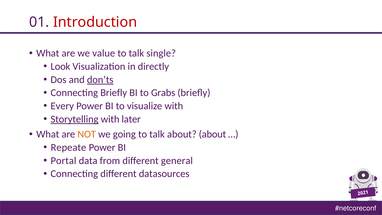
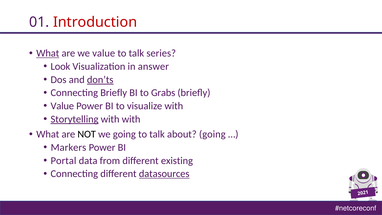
What underline: none -> present (48, 53)
single: single -> series (161, 53)
directly: directly -> answer (153, 66)
Every: Every -> Value (62, 106)
with later: later -> with (131, 119)
NOT colour: orange -> black (87, 134)
about about: about -> going (212, 134)
Repeate: Repeate -> Markers (68, 147)
general: general -> existing (177, 160)
datasources underline: none -> present (164, 174)
